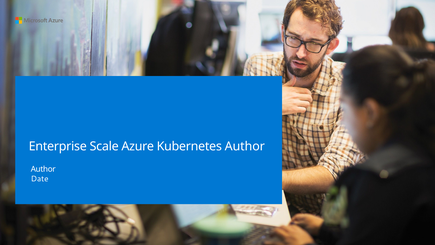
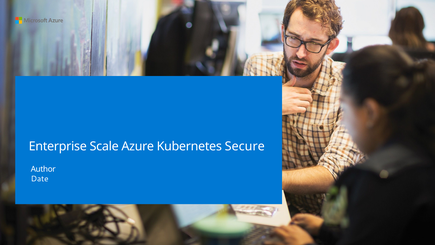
Kubernetes Author: Author -> Secure (245, 146)
